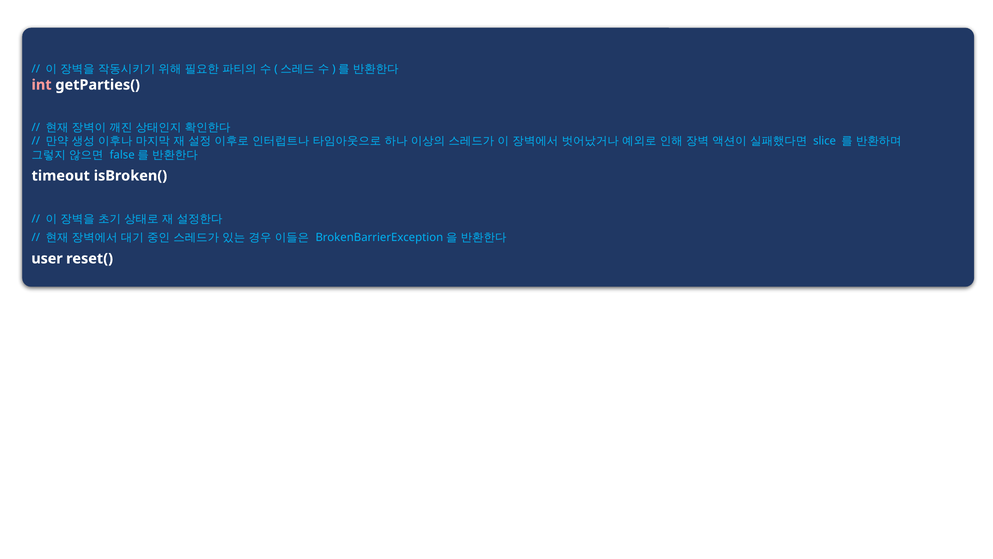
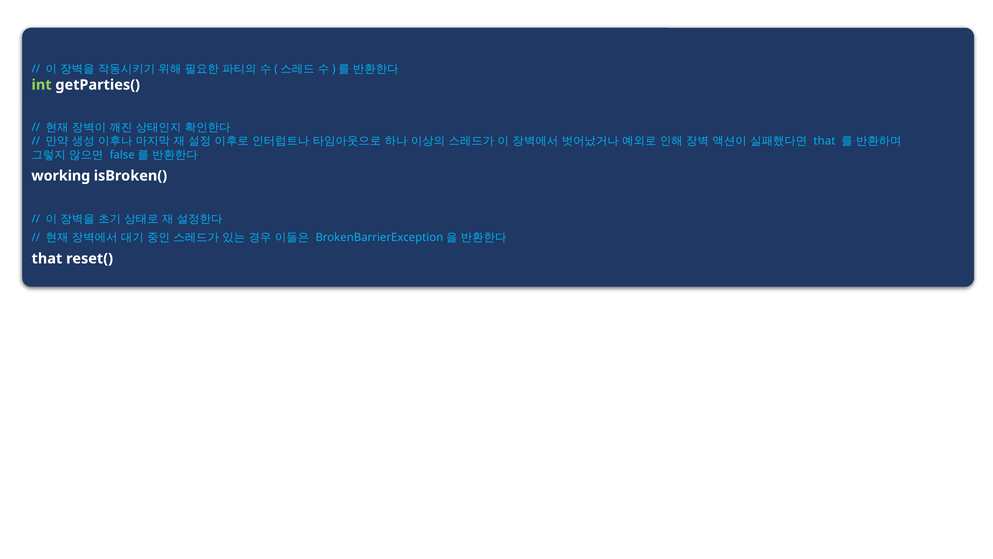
int colour: pink -> light green (42, 85)
slice: slice -> that (824, 141)
timeout: timeout -> working (61, 176)
user: user -> that (47, 258)
